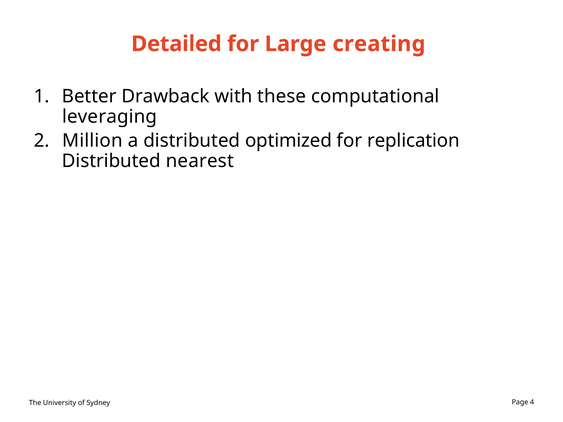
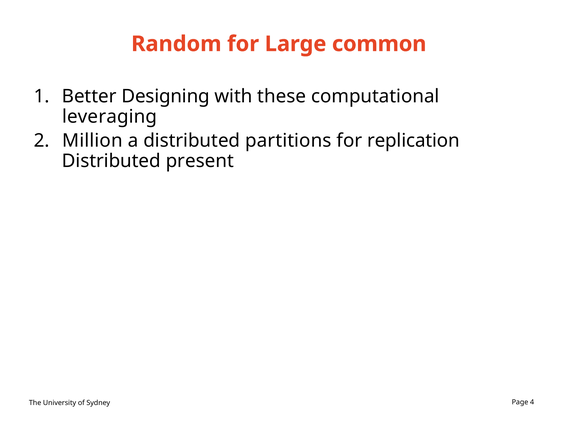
Detailed: Detailed -> Random (176, 44)
creating: creating -> common (379, 44)
Drawback: Drawback -> Designing (166, 97)
optimized: optimized -> partitions (288, 141)
nearest: nearest -> present (200, 161)
